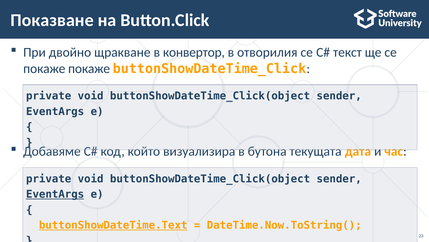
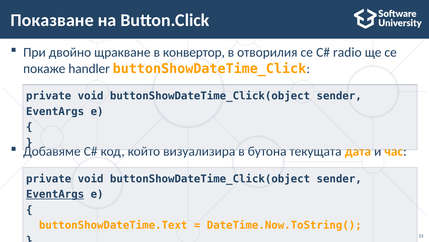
текст: текст -> radio (347, 52)
покаже покаже: покаже -> handler (89, 68)
buttonShowDateTime.Text underline: present -> none (113, 225)
